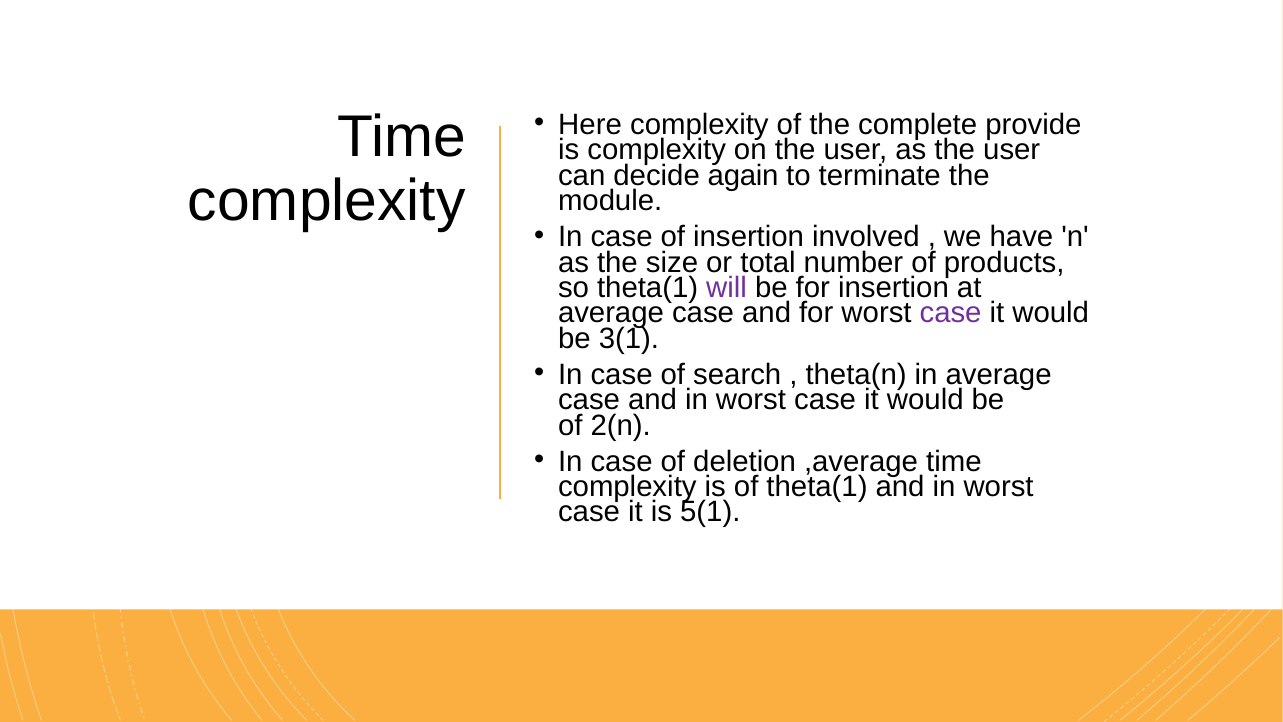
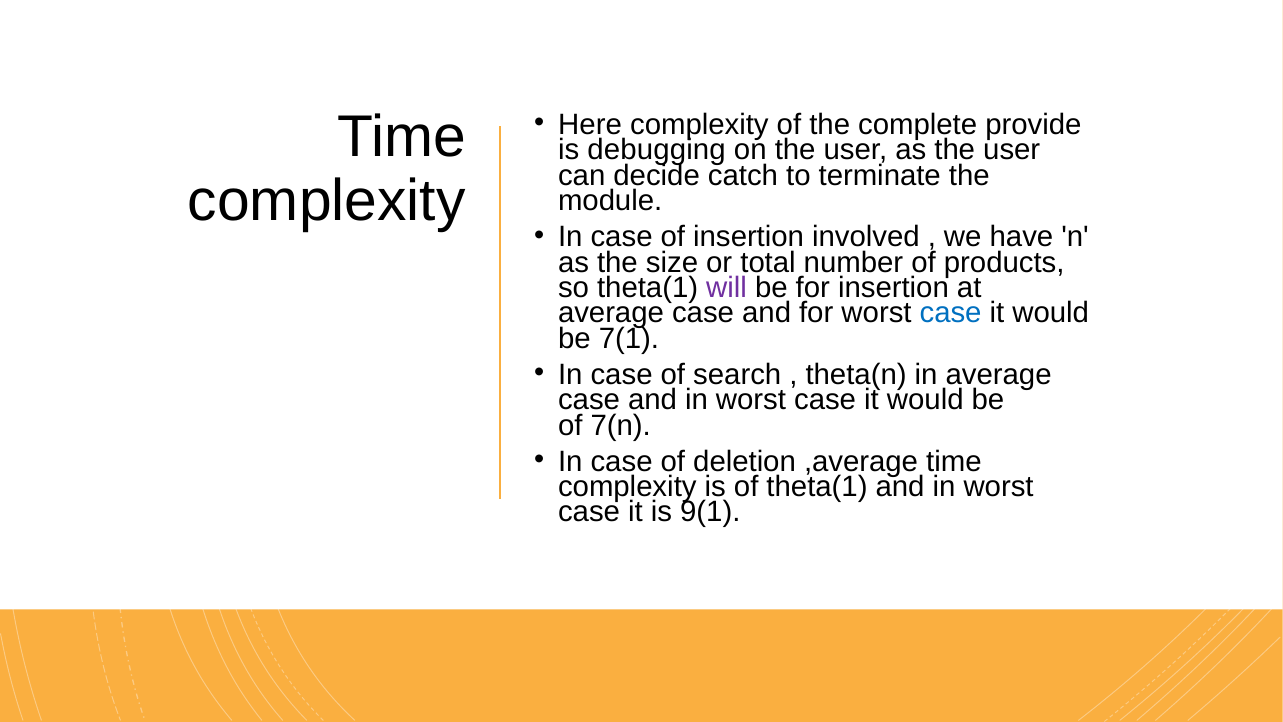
is complexity: complexity -> debugging (657, 150)
again: again -> catch (743, 175)
case colour: purple -> blue (951, 313)
3(1: 3(1 -> 7(1 (629, 338)
2(n: 2(n -> 7(n (621, 425)
5(1: 5(1 -> 9(1 (710, 512)
